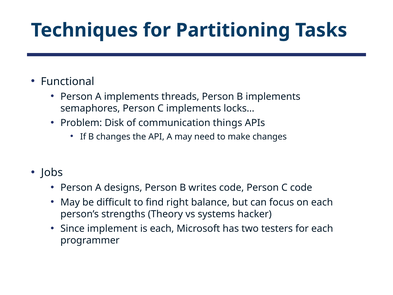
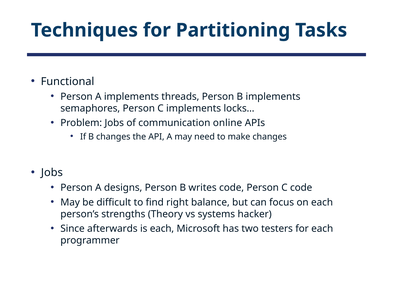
Problem Disk: Disk -> Jobs (114, 123)
things: things -> online (228, 123)
implement: implement -> afterwards (112, 228)
